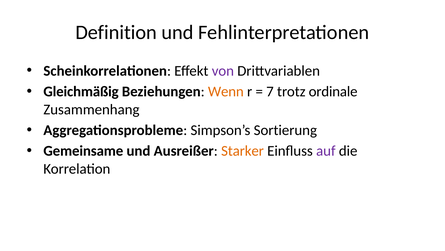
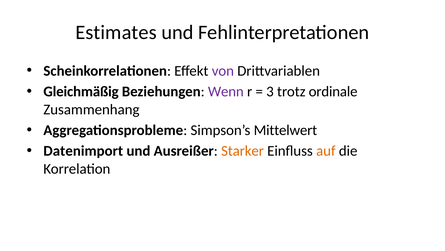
Definition: Definition -> Estimates (116, 32)
Wenn colour: orange -> purple (226, 91)
7: 7 -> 3 (270, 91)
Sortierung: Sortierung -> Mittelwert (285, 130)
Gemeinsame: Gemeinsame -> Datenimport (83, 151)
auf colour: purple -> orange (326, 151)
